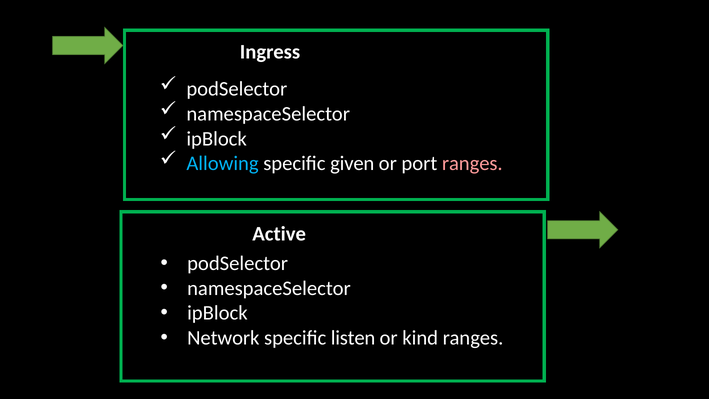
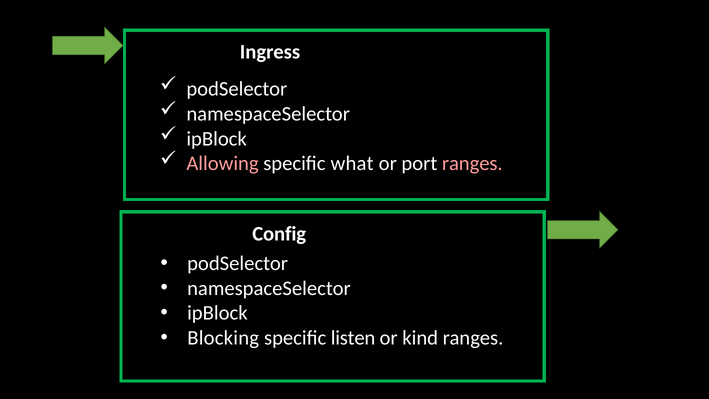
Allowing colour: light blue -> pink (223, 163)
given: given -> what (352, 163)
Active: Active -> Config (279, 234)
Network: Network -> Blocking (223, 338)
